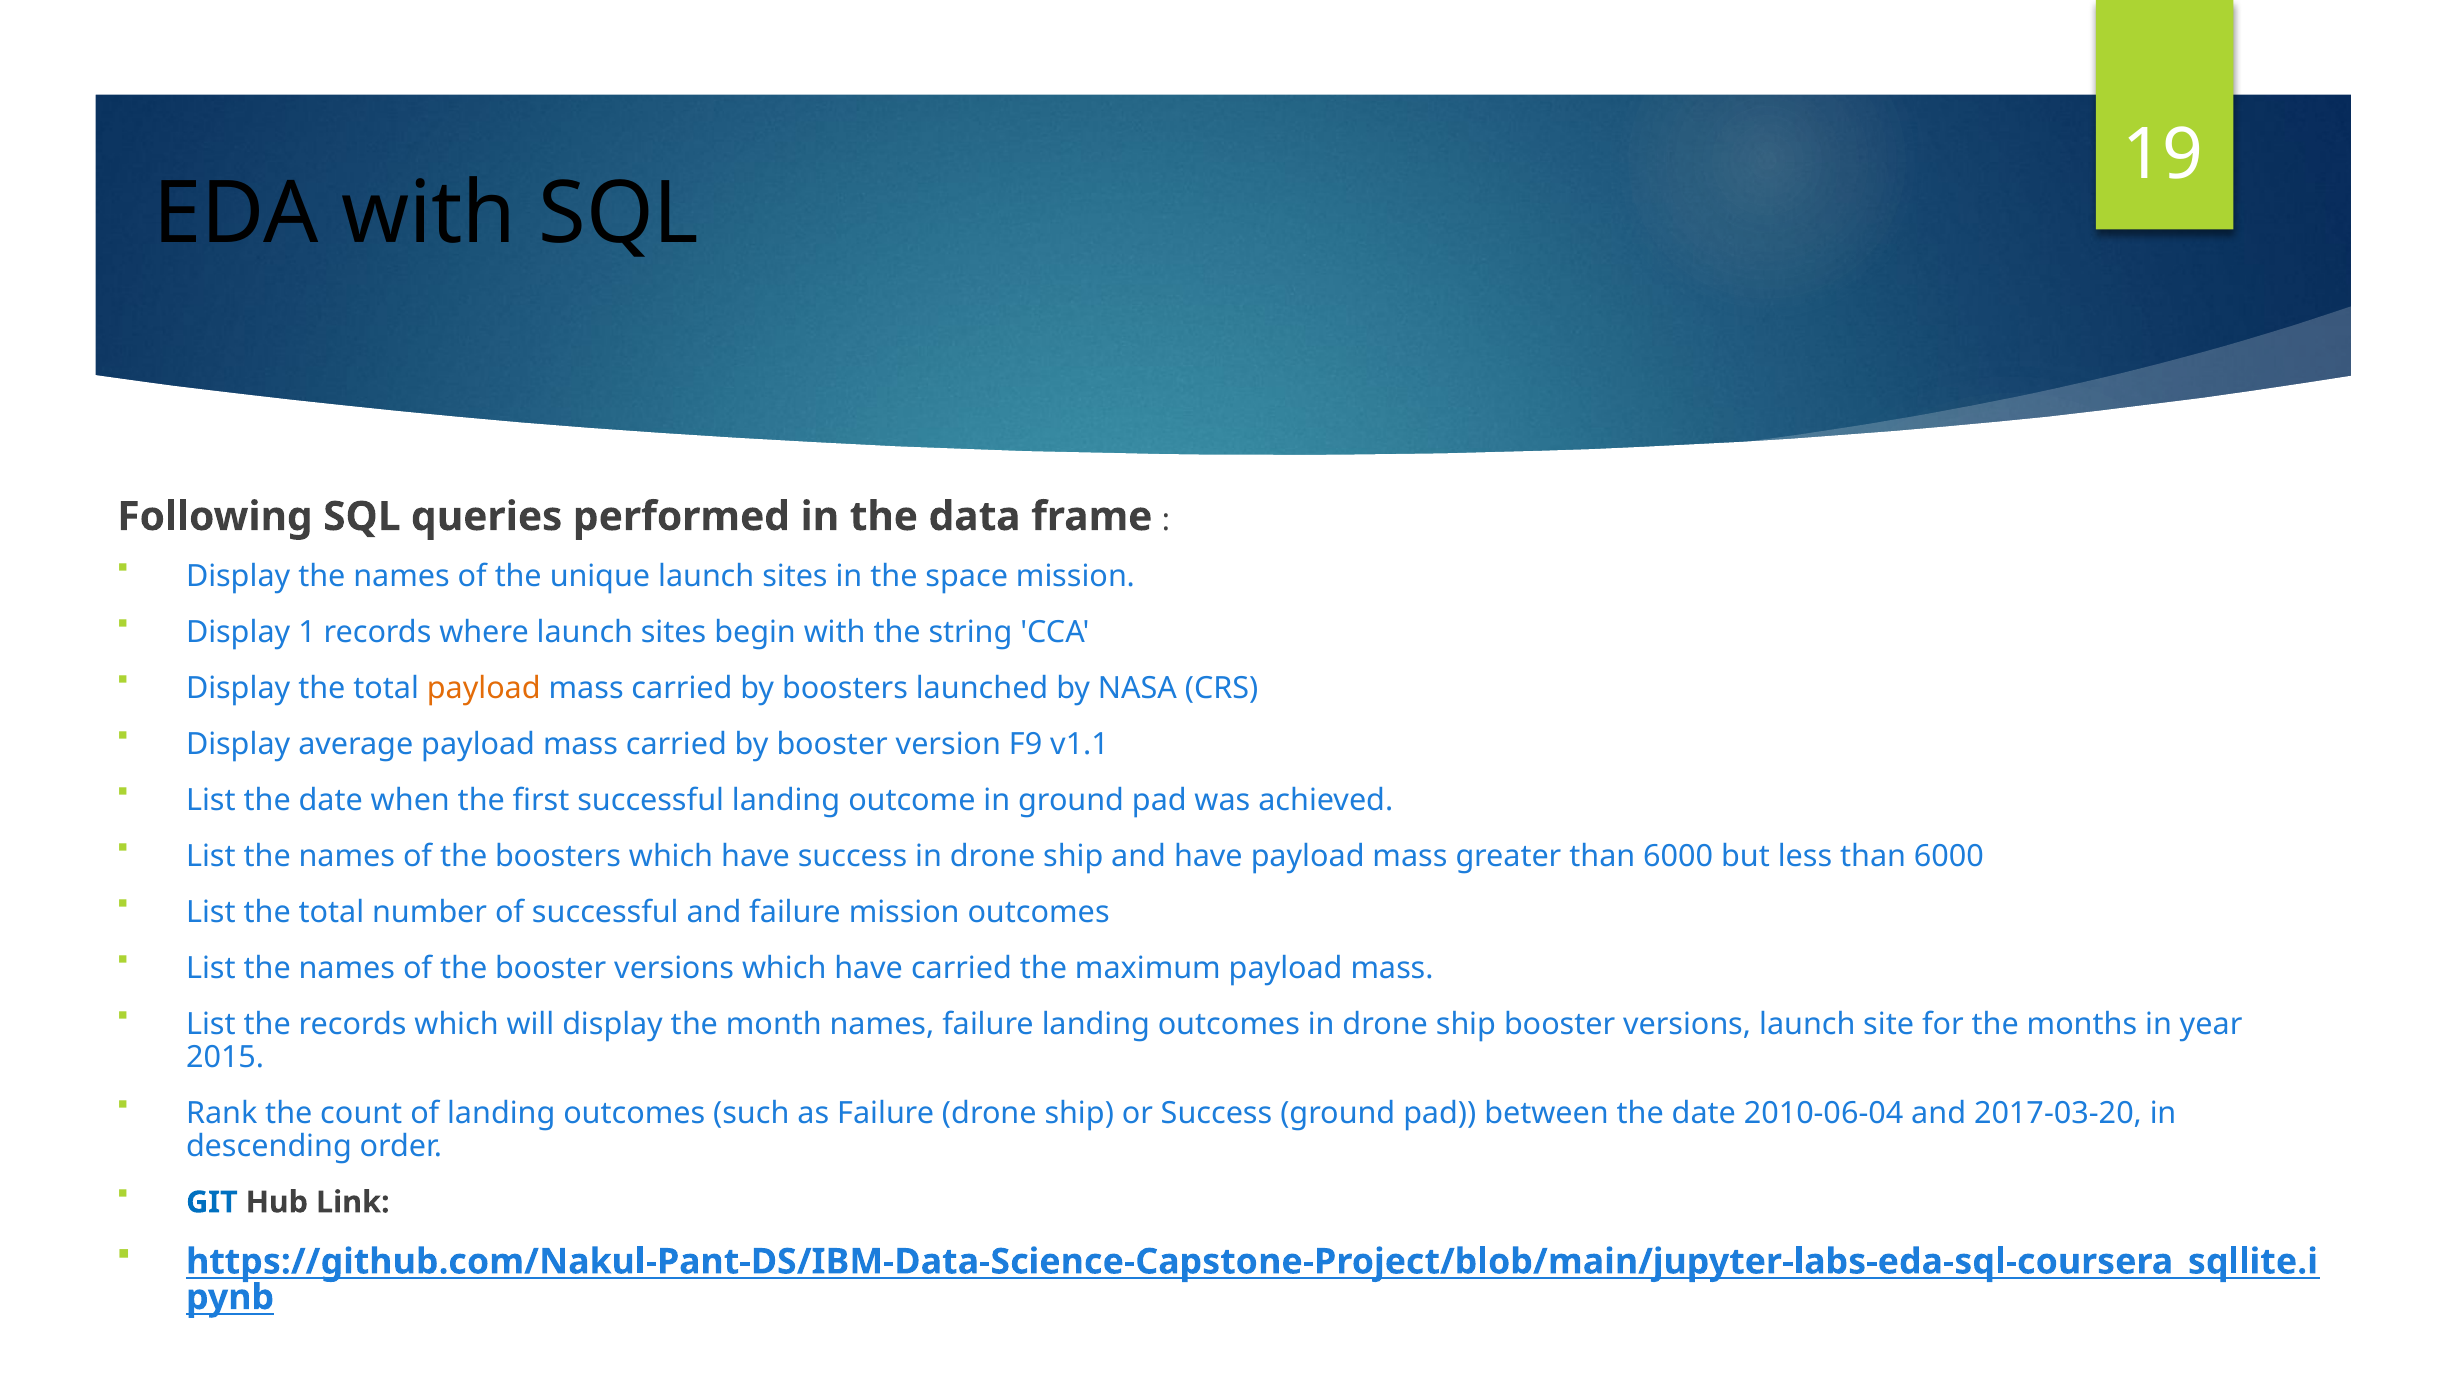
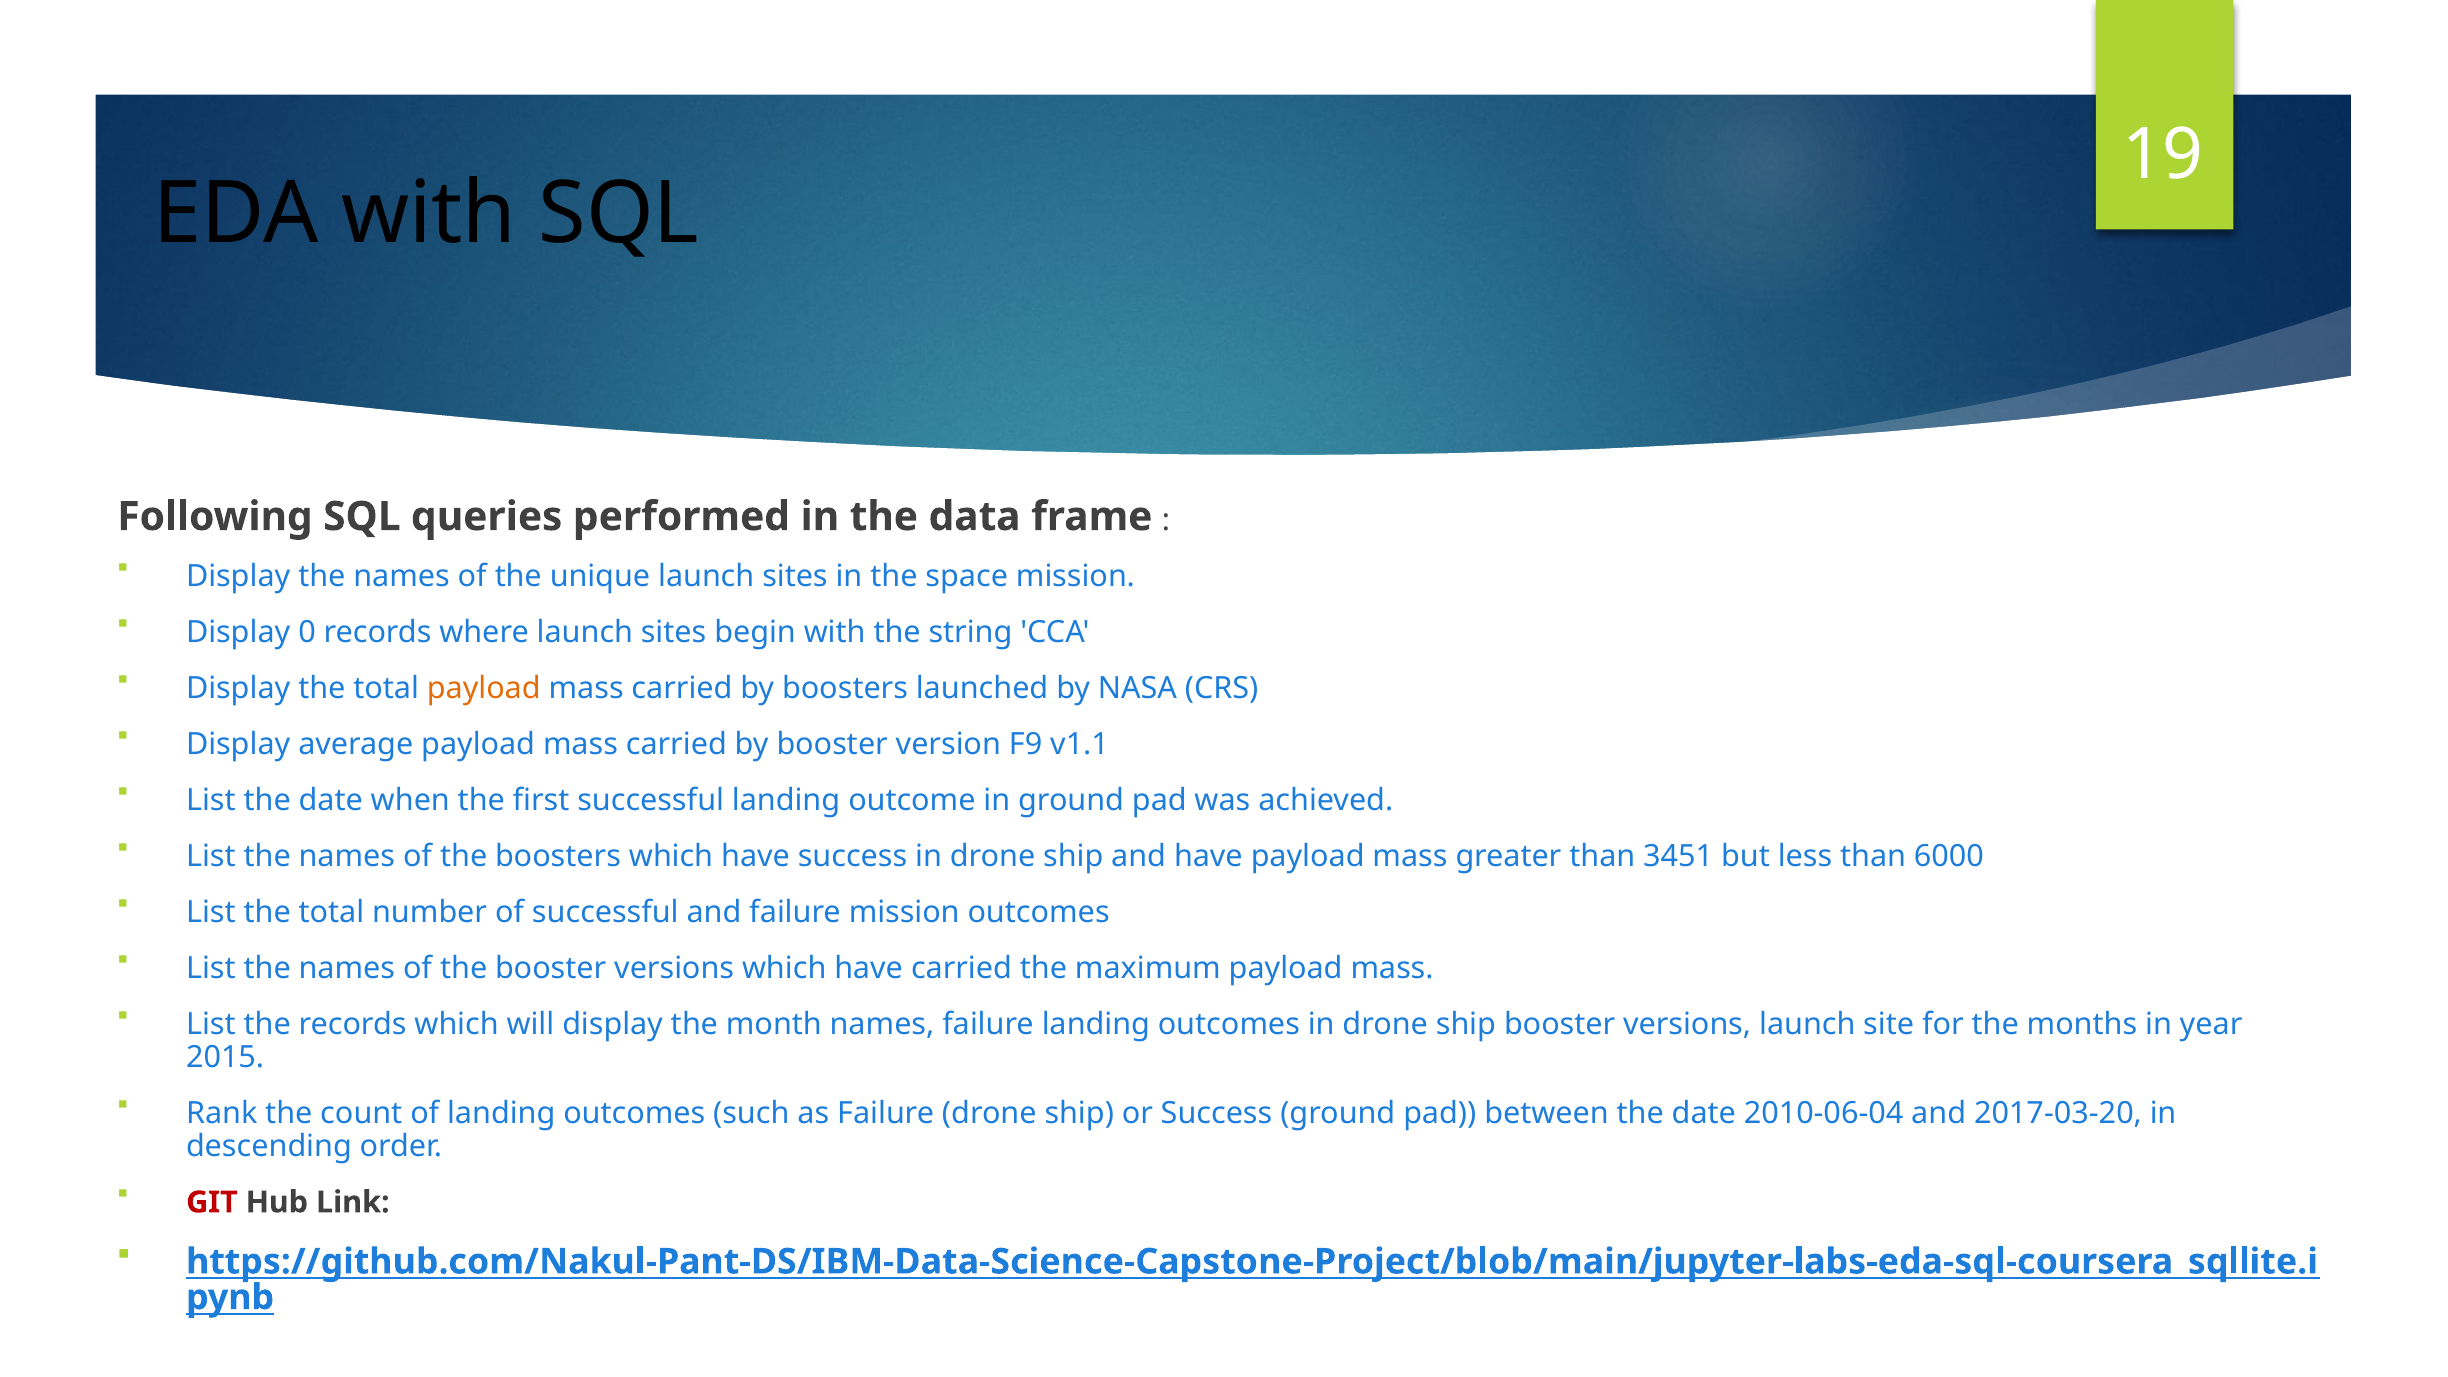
1: 1 -> 0 (307, 633)
greater than 6000: 6000 -> 3451 (1678, 857)
GIT colour: blue -> red (212, 1202)
